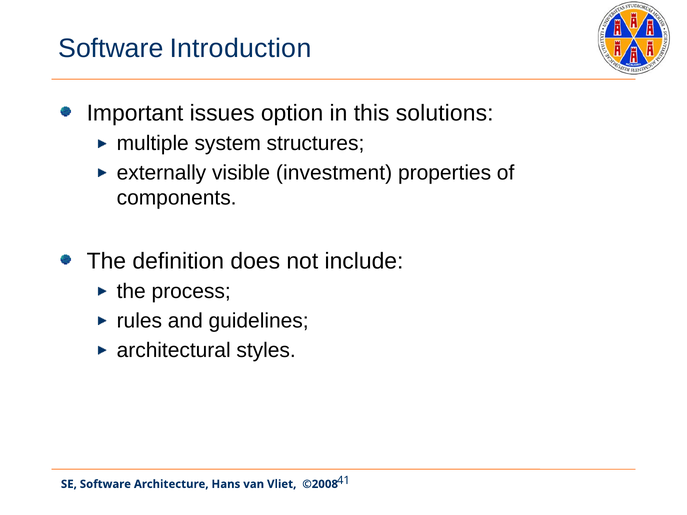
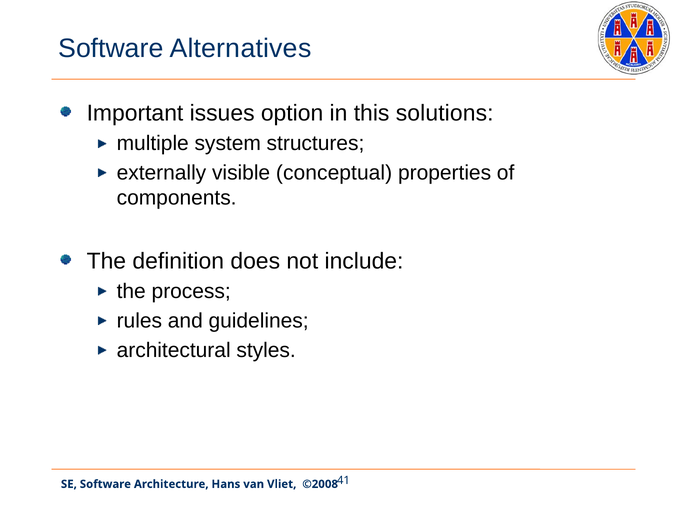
Introduction: Introduction -> Alternatives (240, 49)
investment: investment -> conceptual (334, 173)
